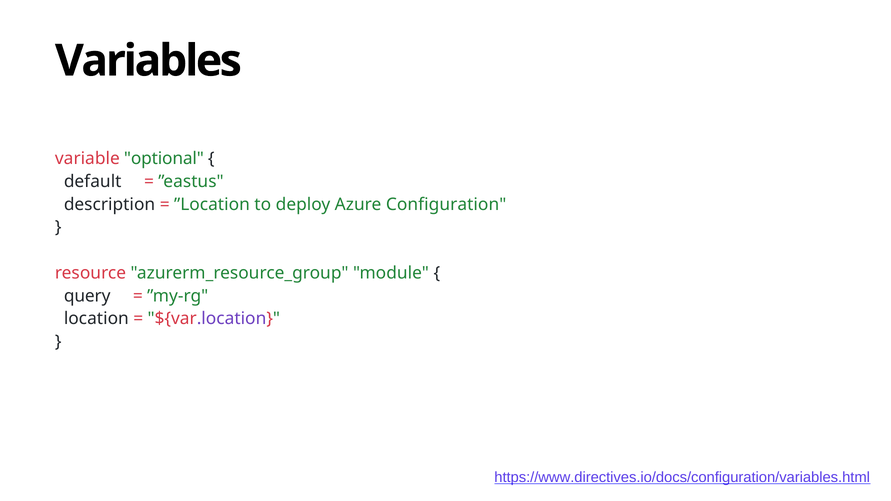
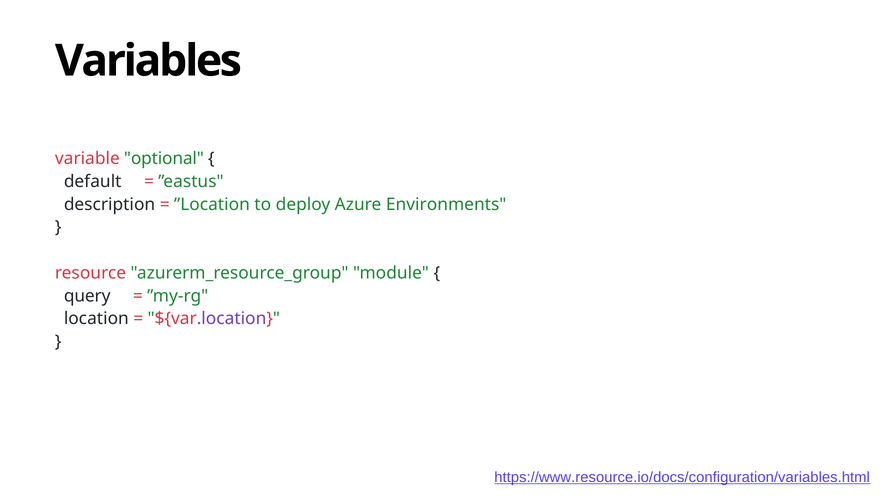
Configuration: Configuration -> Environments (446, 204)
https://www.directives.io/docs/configuration/variables.html: https://www.directives.io/docs/configuration/variables.html -> https://www.resource.io/docs/configuration/variables.html (682, 477)
